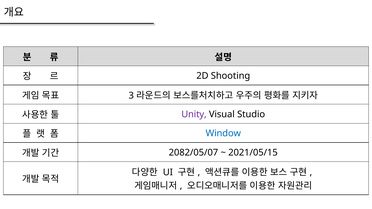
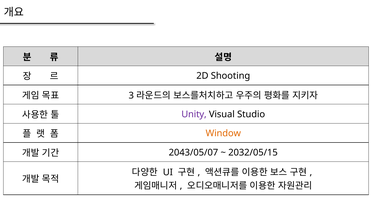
Window colour: blue -> orange (223, 134)
2082/05/07: 2082/05/07 -> 2043/05/07 (193, 153)
2021/05/15: 2021/05/15 -> 2032/05/15 (253, 153)
